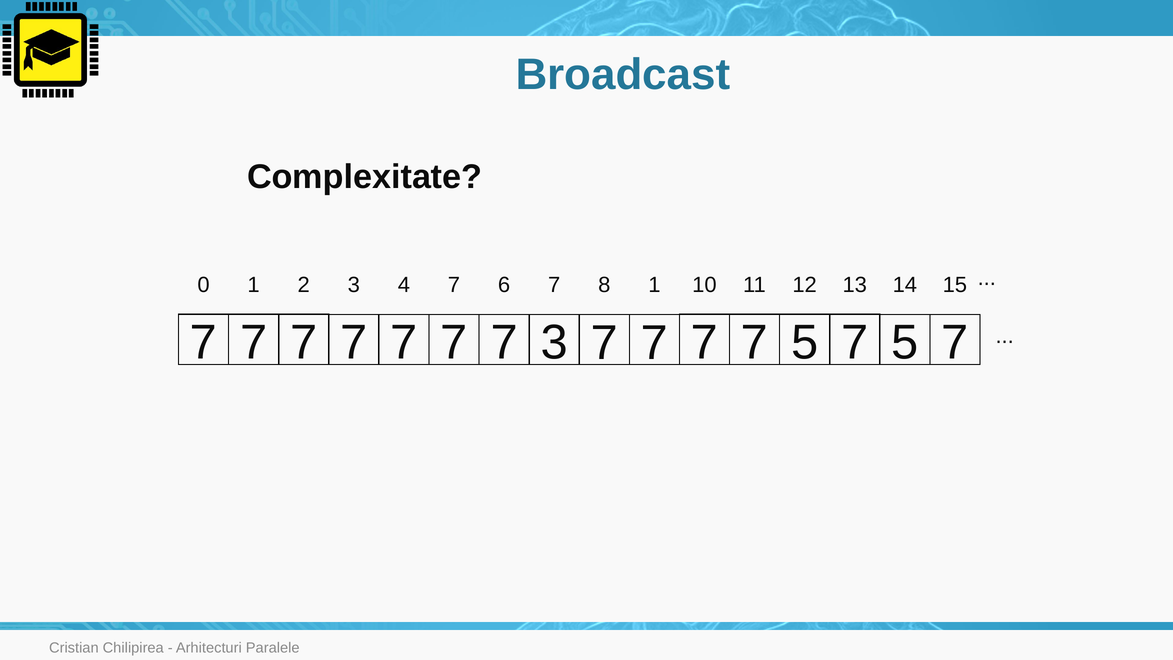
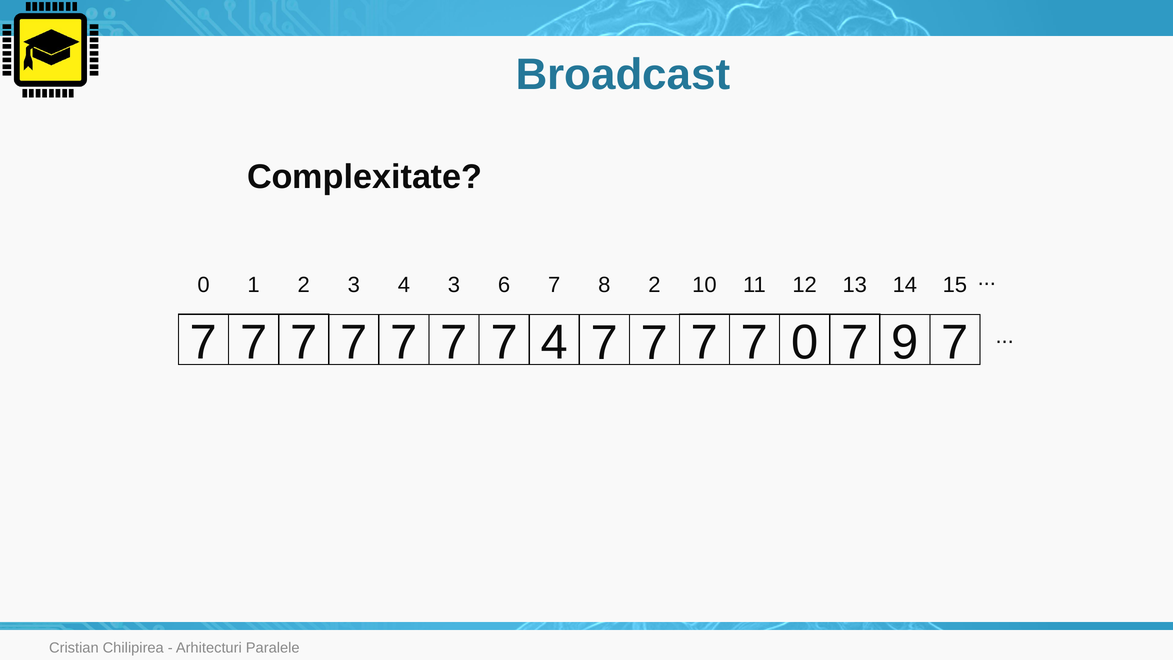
4 7: 7 -> 3 (454, 285)
8 1: 1 -> 2 (654, 285)
7 3: 3 -> 4 (554, 343)
7 7 5: 5 -> 0 (805, 343)
5: 5 -> 9 (905, 343)
